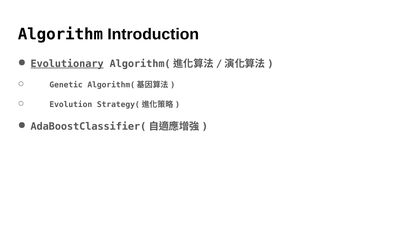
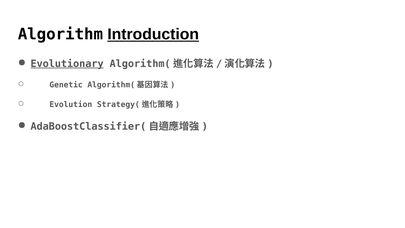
Introduction underline: none -> present (153, 34)
